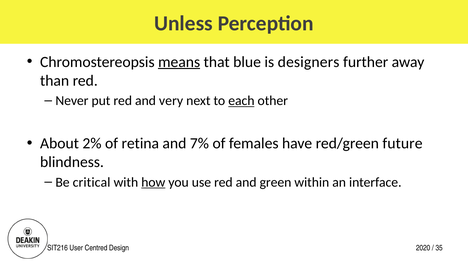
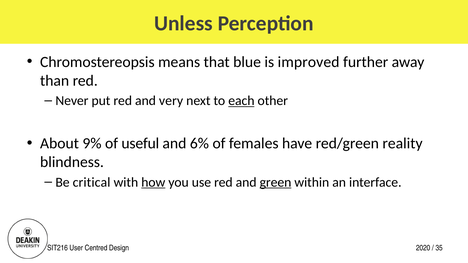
means underline: present -> none (179, 62)
designers: designers -> improved (309, 62)
2%: 2% -> 9% (92, 143)
retina: retina -> useful (140, 143)
7%: 7% -> 6% (199, 143)
future: future -> reality (403, 143)
green underline: none -> present (275, 182)
